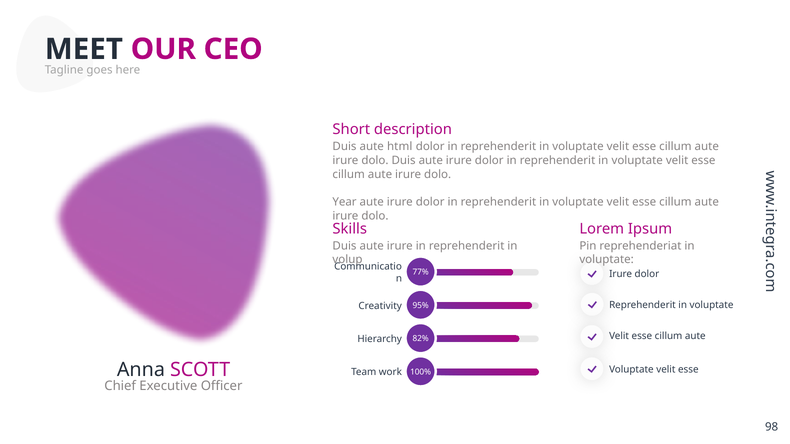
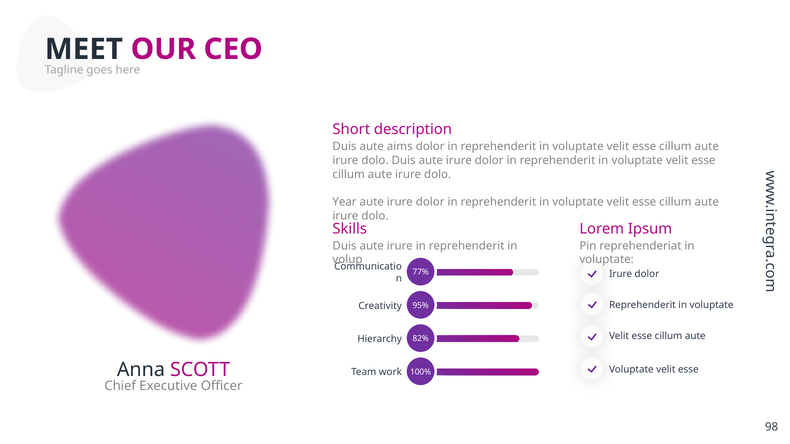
html: html -> aims (400, 147)
